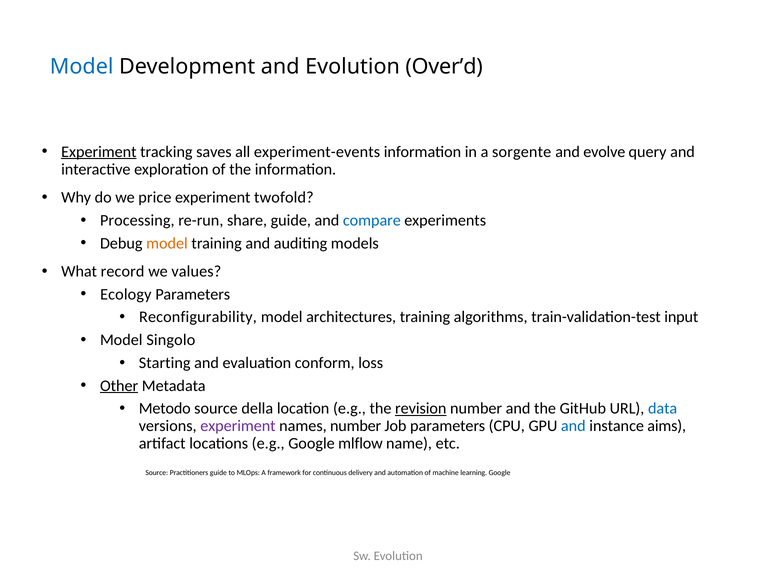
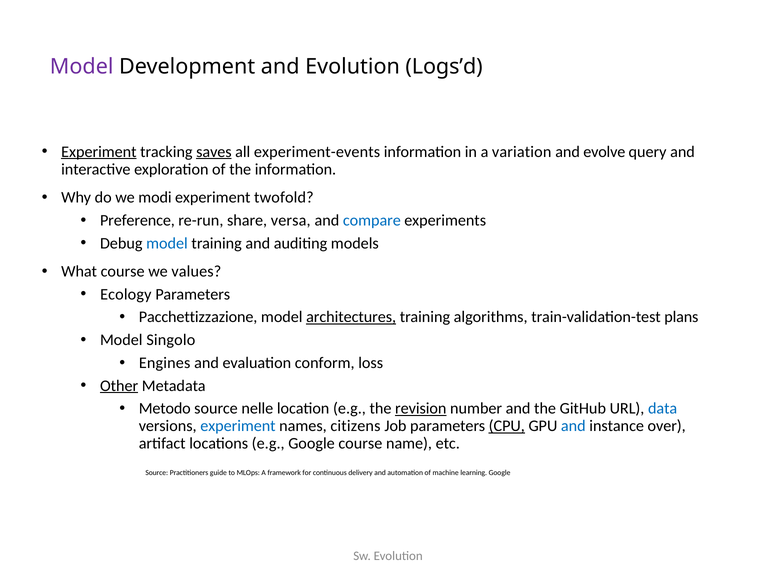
Model colour: blue -> purple (82, 66)
Over’d: Over’d -> Logs’d (444, 66)
saves underline: none -> present (214, 152)
sorgente: sorgente -> variation (522, 152)
price: price -> modi (155, 197)
Processing: Processing -> Preference (137, 220)
share guide: guide -> versa (291, 220)
model colour: orange -> blue (167, 243)
What record: record -> course (123, 271)
Reconfigurability: Reconfigurability -> Pacchettizzazione (198, 317)
architectures underline: none -> present (351, 317)
input: input -> plans (681, 317)
Starting: Starting -> Engines (165, 363)
della: della -> nelle (257, 409)
experiment colour: purple -> blue (238, 426)
names number: number -> citizens (355, 426)
CPU underline: none -> present (507, 426)
aims: aims -> over (667, 426)
Google mlflow: mlflow -> course (360, 444)
